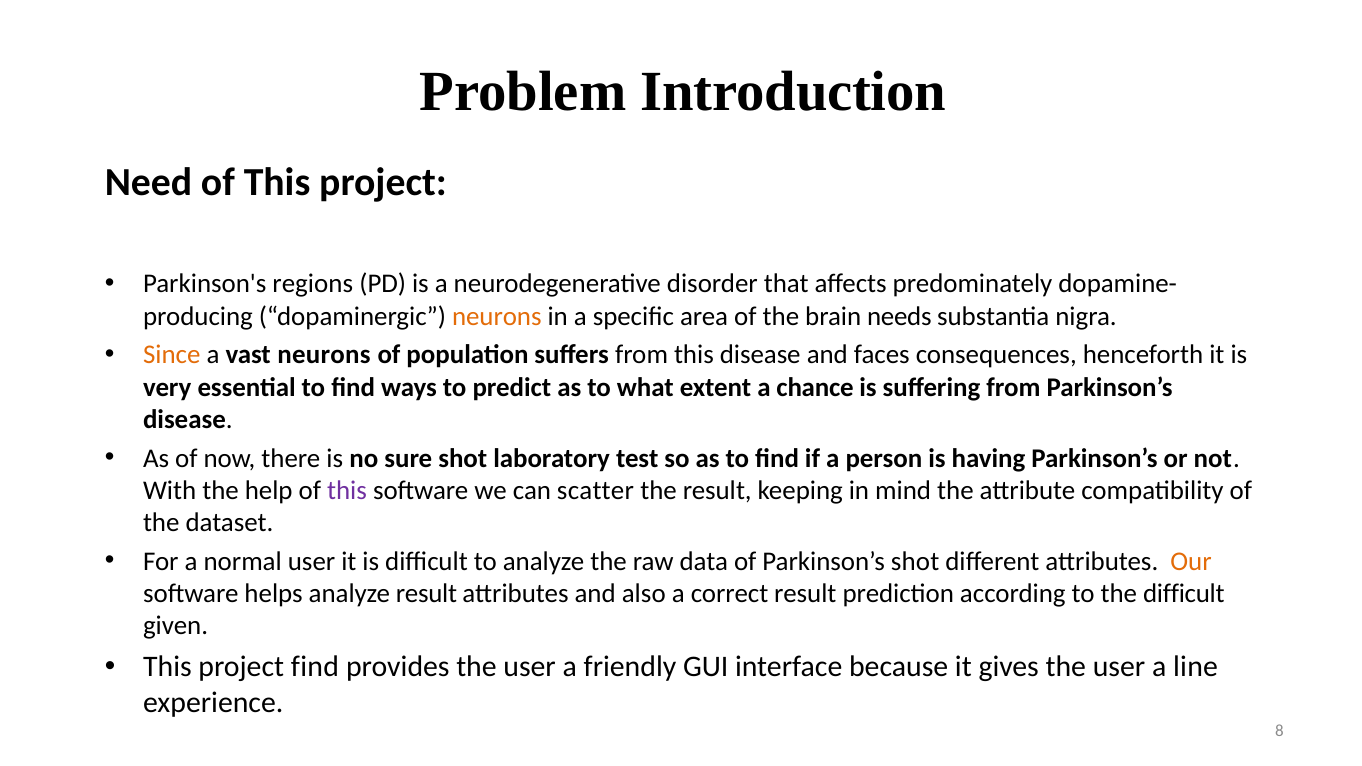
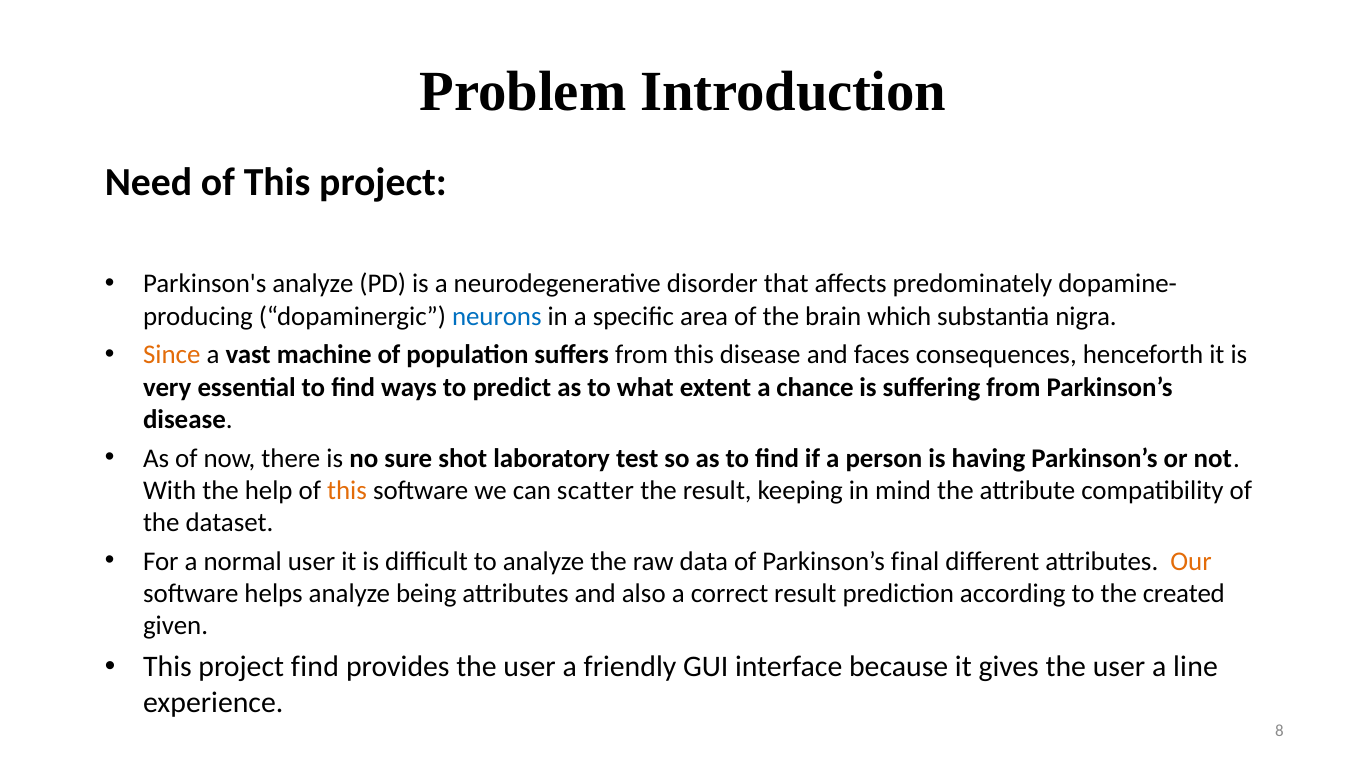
Parkinson's regions: regions -> analyze (313, 284)
neurons colour: orange -> blue (497, 316)
needs: needs -> which (899, 316)
vast neurons: neurons -> machine (324, 355)
this colour: purple -> orange (347, 491)
Parkinson’s shot: shot -> final (915, 561)
analyze result: result -> being (426, 594)
the difficult: difficult -> created (1184, 594)
